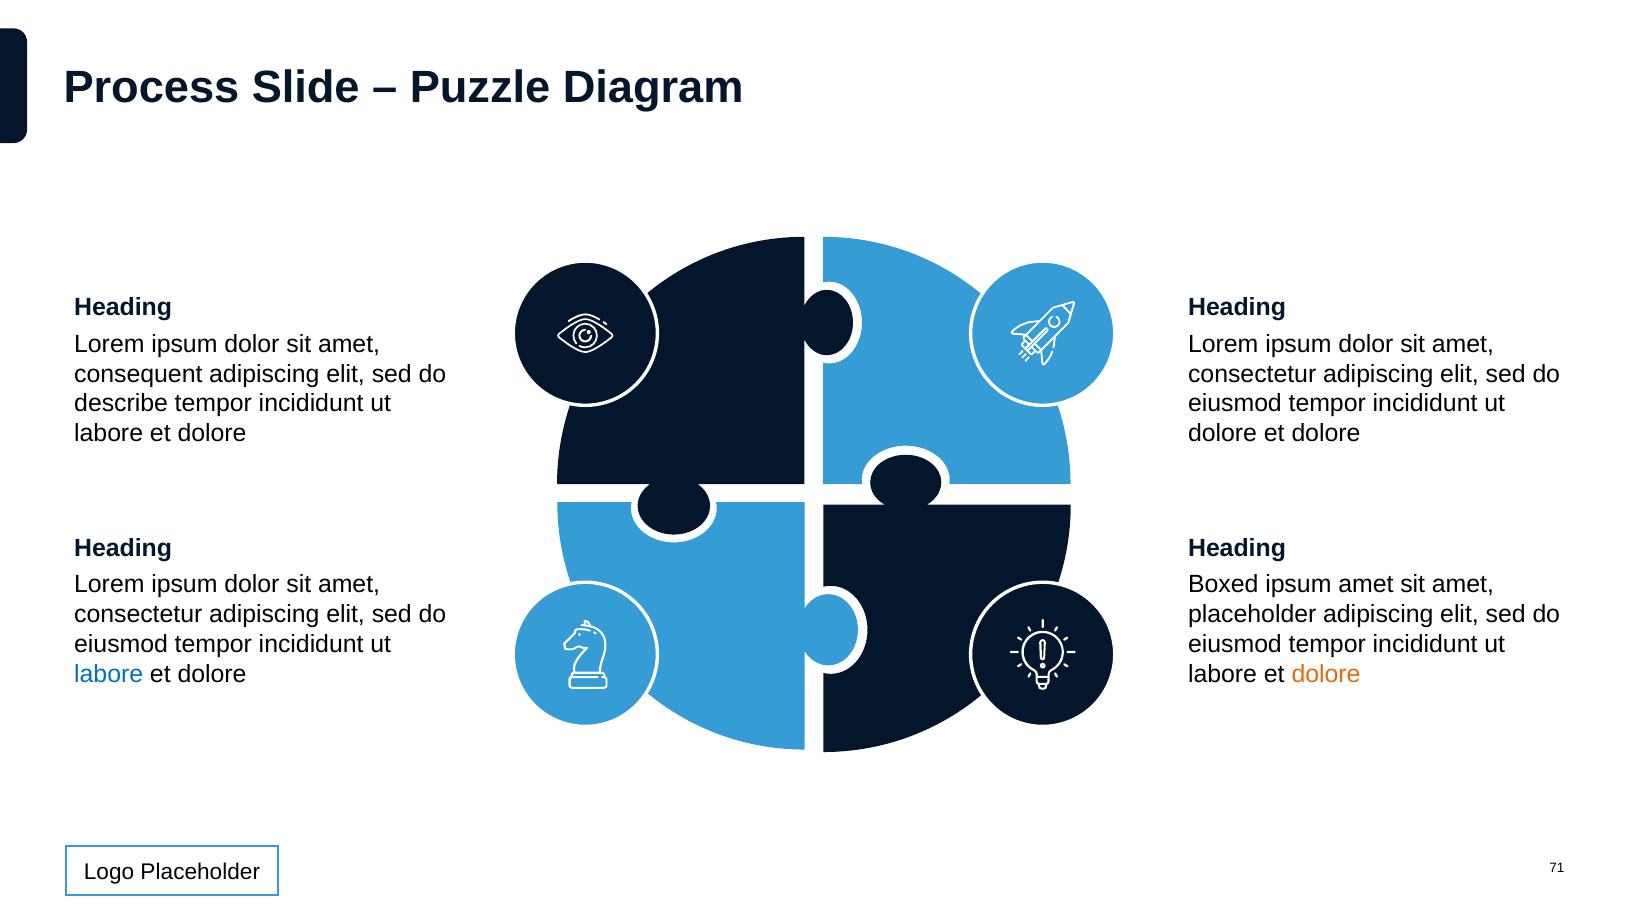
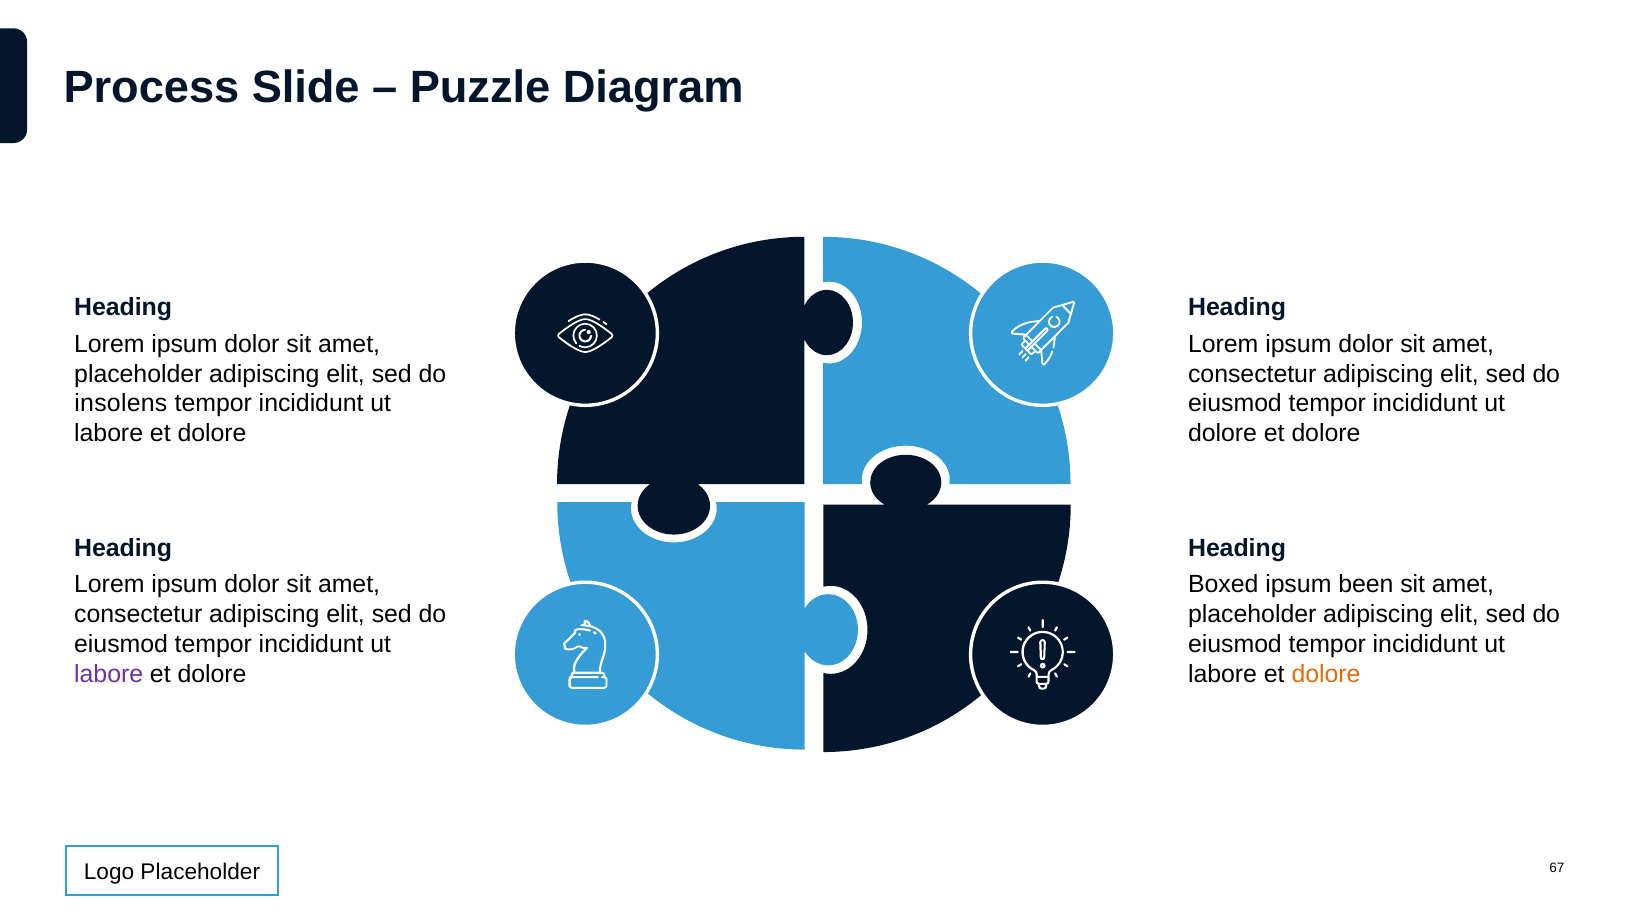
consequent: consequent -> placeholder (138, 374)
describe: describe -> insolens (121, 404)
ipsum amet: amet -> been (1366, 585)
labore colour: blue -> purple (109, 674)
71: 71 -> 67 (1557, 868)
